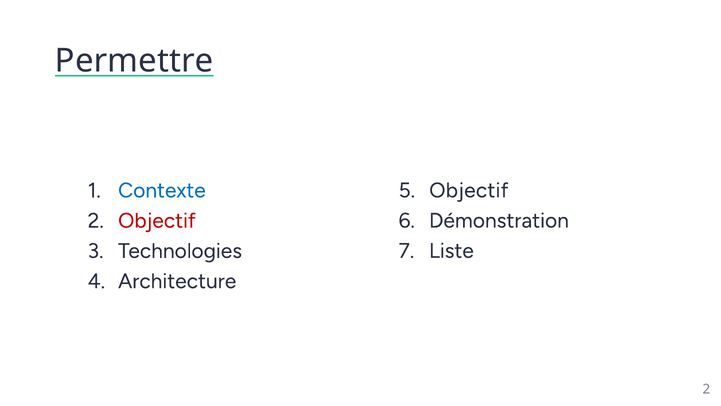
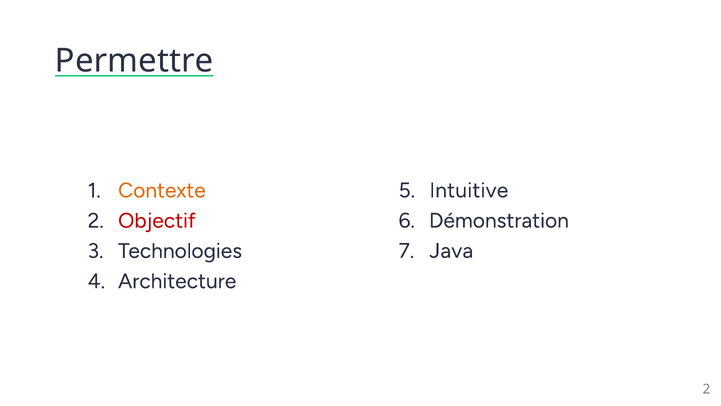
Objectif: Objectif -> Intuitive (469, 190)
Contexte colour: blue -> orange (162, 190)
Liste: Liste -> Java (451, 251)
